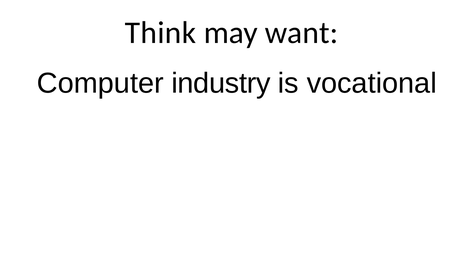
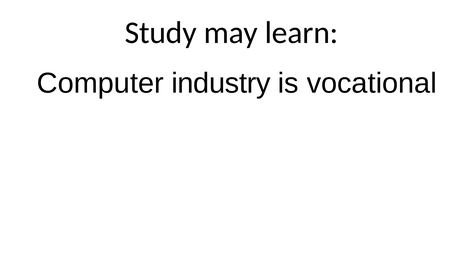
Think: Think -> Study (161, 33)
want: want -> learn (302, 33)
